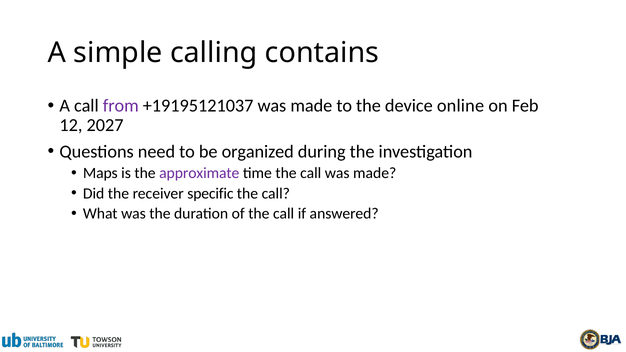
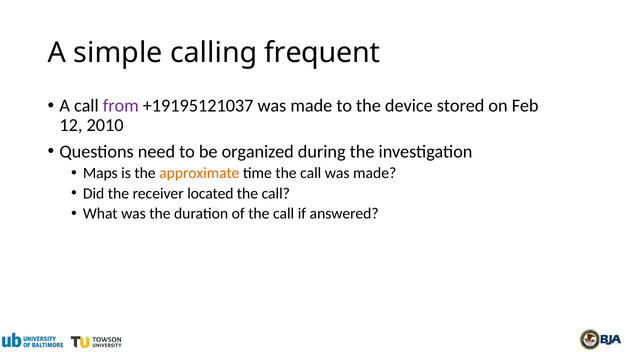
contains: contains -> frequent (322, 53)
online: online -> stored (461, 106)
2027: 2027 -> 2010 (105, 125)
approximate colour: purple -> orange (199, 173)
specific: specific -> located (210, 193)
